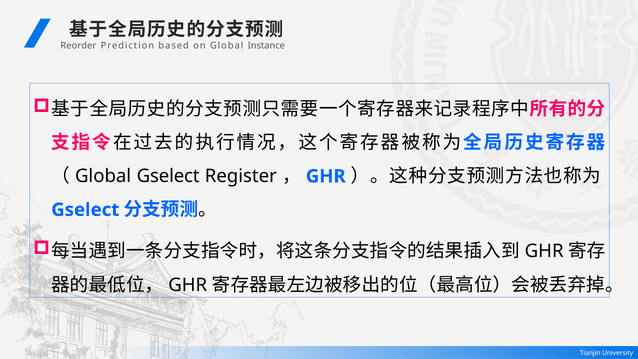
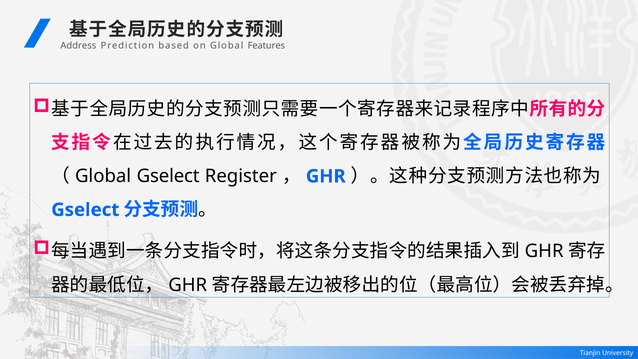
Reorder: Reorder -> Address (78, 46)
Instance: Instance -> Features (266, 46)
